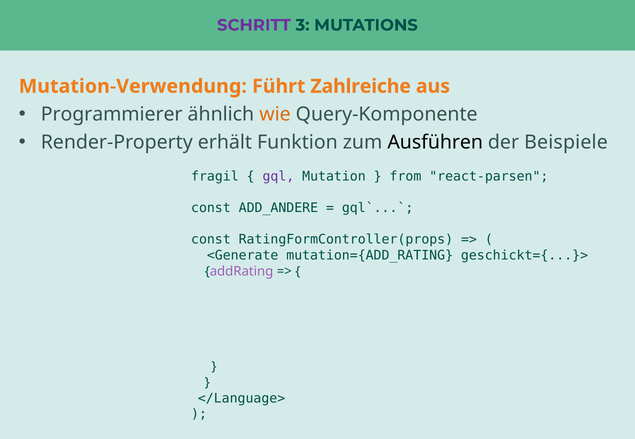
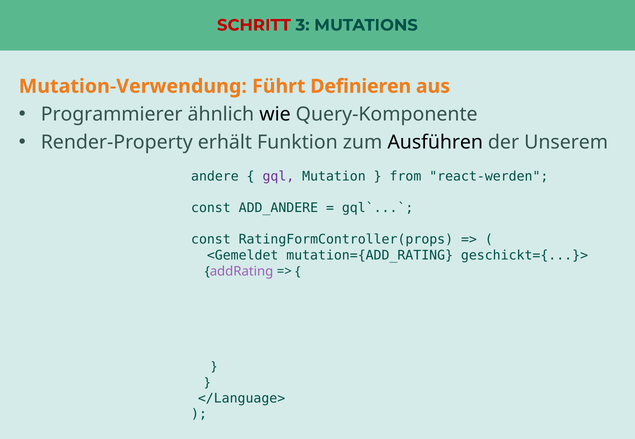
SCHRITT colour: purple -> red (254, 25)
Zahlreiche: Zahlreiche -> Definieren (361, 86)
wie colour: orange -> black (275, 115)
Beispiele: Beispiele -> Unserem (566, 143)
fragil: fragil -> andere (215, 176)
react-parsen: react-parsen -> react-werden (489, 176)
<Generate: <Generate -> <Gemeldet (243, 256)
